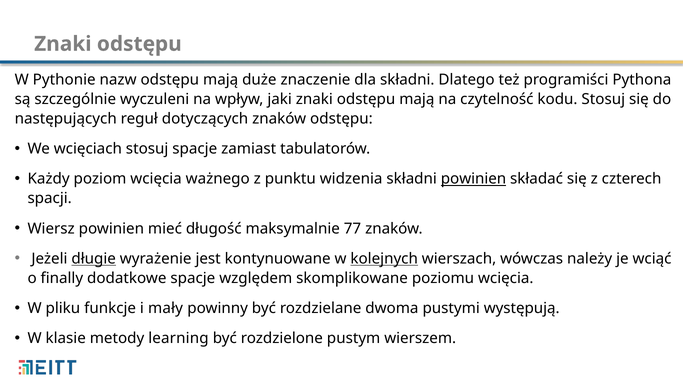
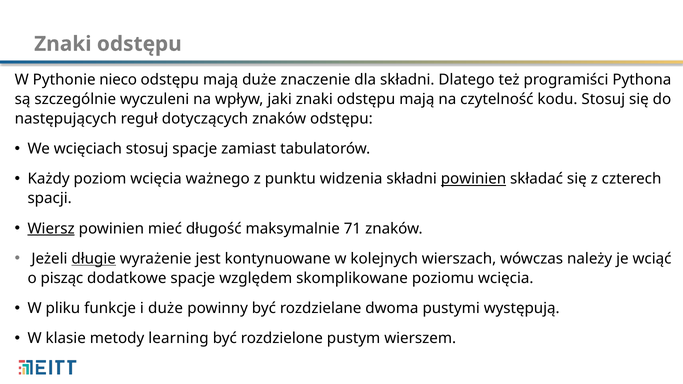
nazw: nazw -> nieco (118, 80)
Wiersz underline: none -> present (51, 229)
77: 77 -> 71 (353, 229)
kolejnych underline: present -> none (384, 259)
finally: finally -> pisząc (62, 278)
i mały: mały -> duże (166, 308)
